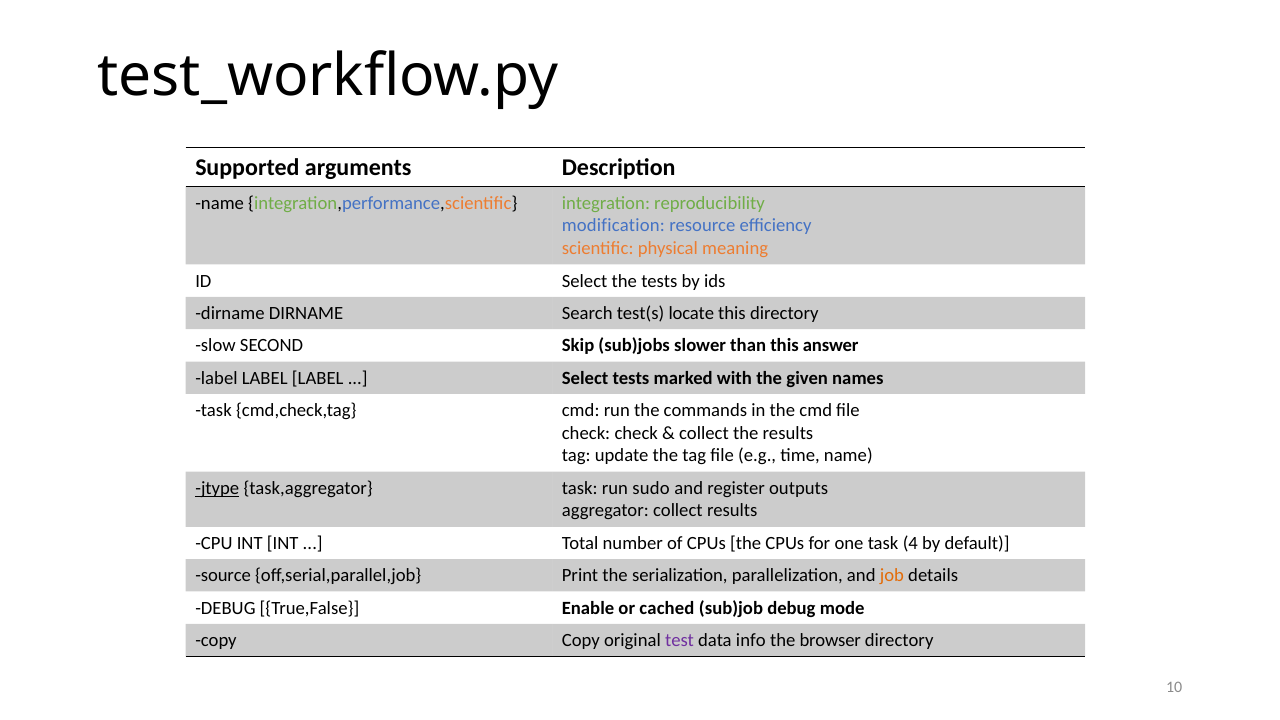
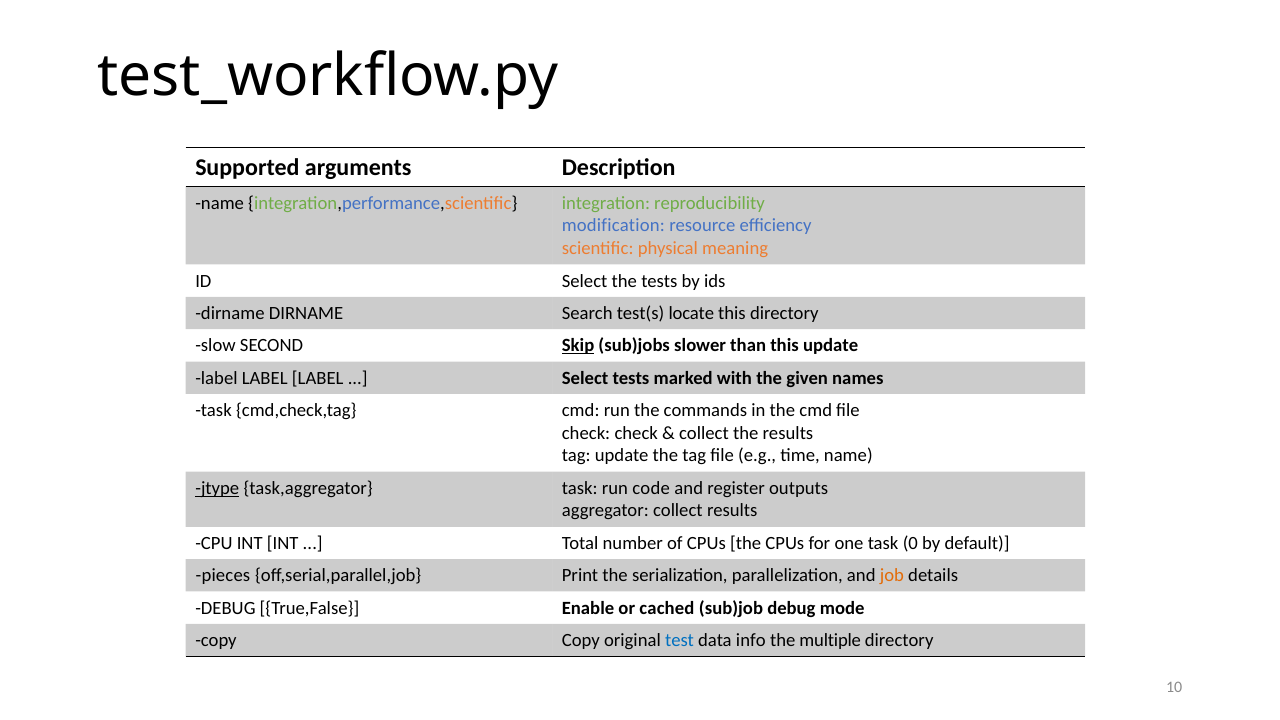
Skip underline: none -> present (578, 346)
this answer: answer -> update (831, 346)
sudo: sudo -> code (651, 488)
4: 4 -> 0 (910, 543)
source: source -> pieces (223, 576)
test colour: purple -> blue (680, 640)
browser: browser -> multiple (830, 640)
